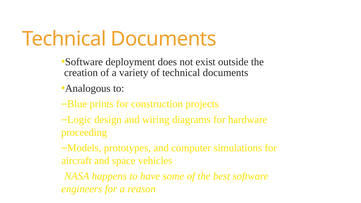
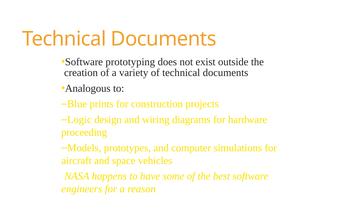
deployment: deployment -> prototyping (130, 62)
